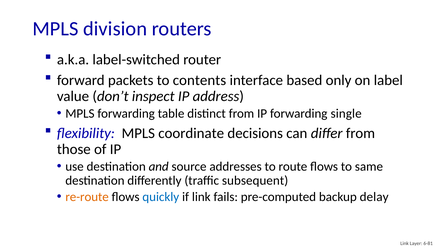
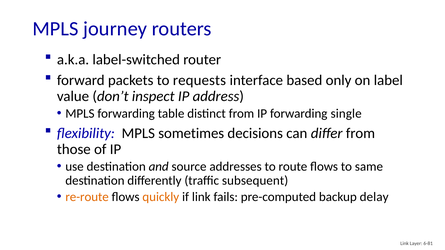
division: division -> journey (115, 29)
contents: contents -> requests (199, 80)
coordinate: coordinate -> sometimes (191, 133)
quickly colour: blue -> orange (161, 197)
